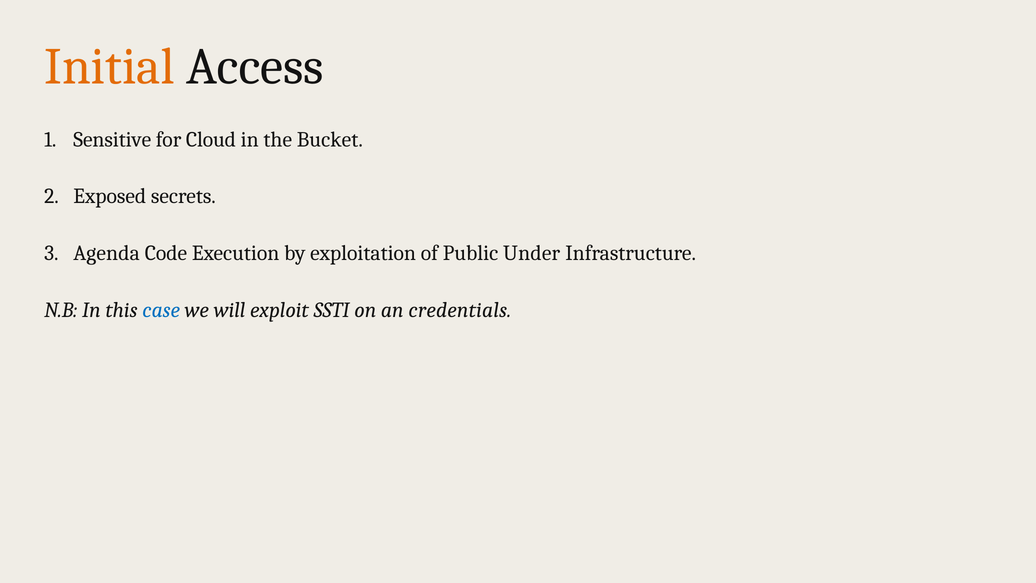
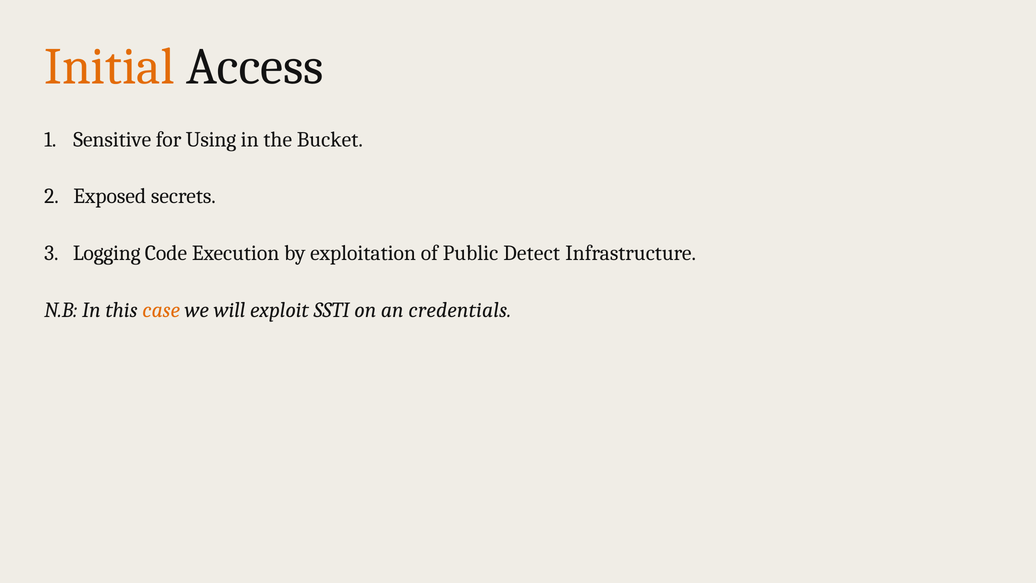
Cloud: Cloud -> Using (211, 139)
Agenda: Agenda -> Logging (107, 253)
Under: Under -> Detect (532, 253)
case colour: blue -> orange (161, 310)
